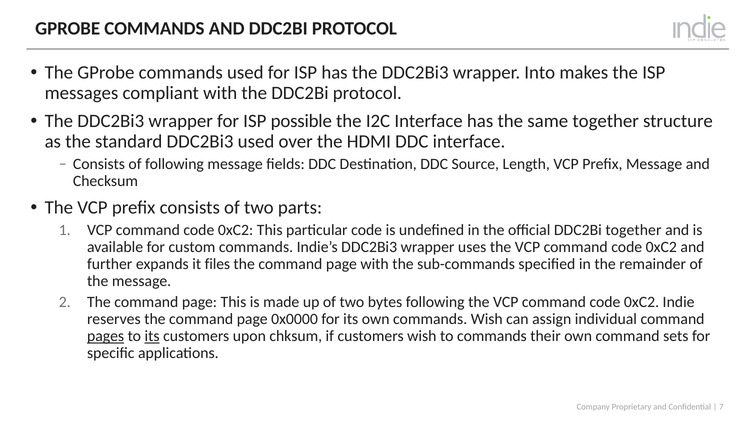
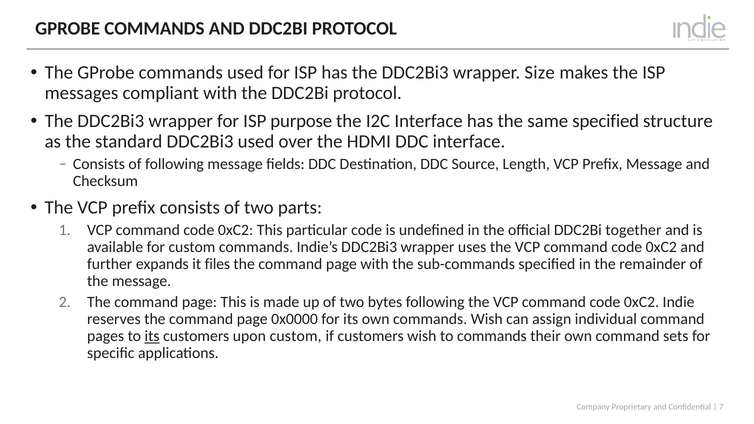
Into: Into -> Size (540, 73)
possible: possible -> purpose (301, 121)
same together: together -> specified (606, 121)
pages underline: present -> none (106, 336)
upon chksum: chksum -> custom (296, 336)
